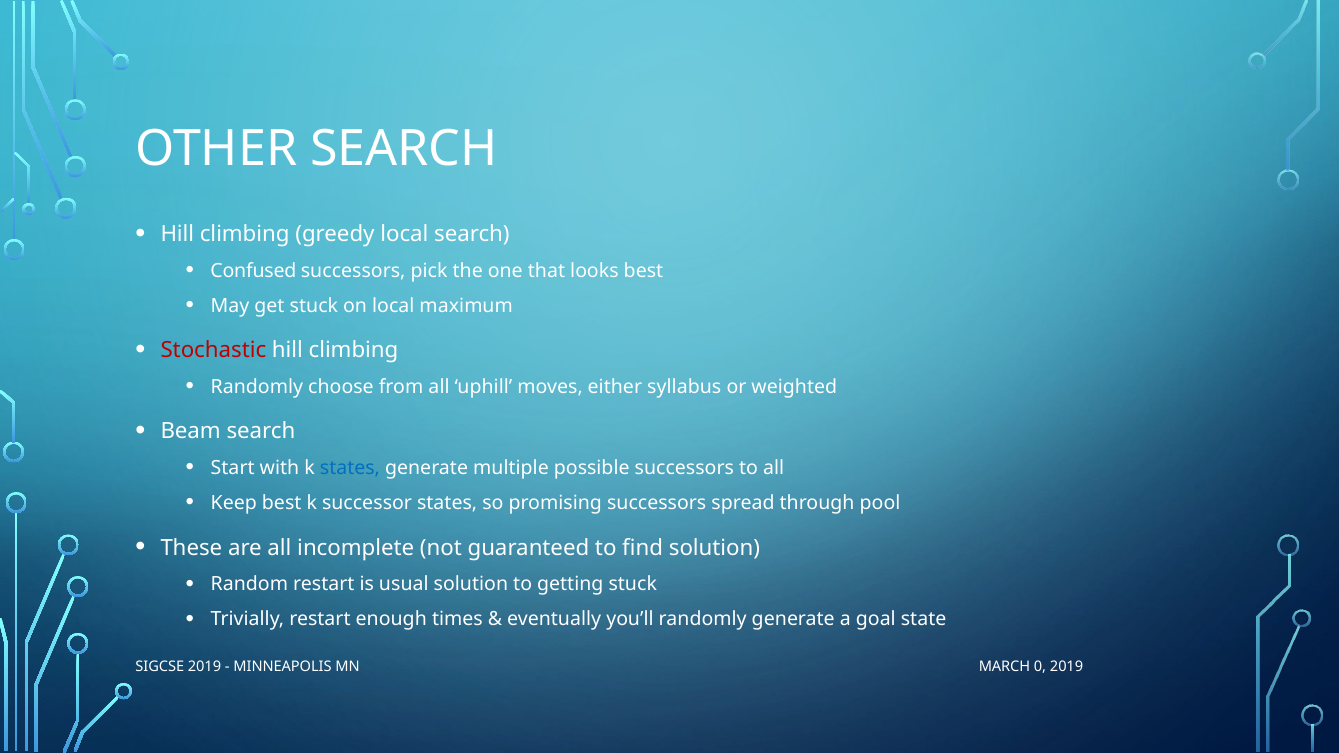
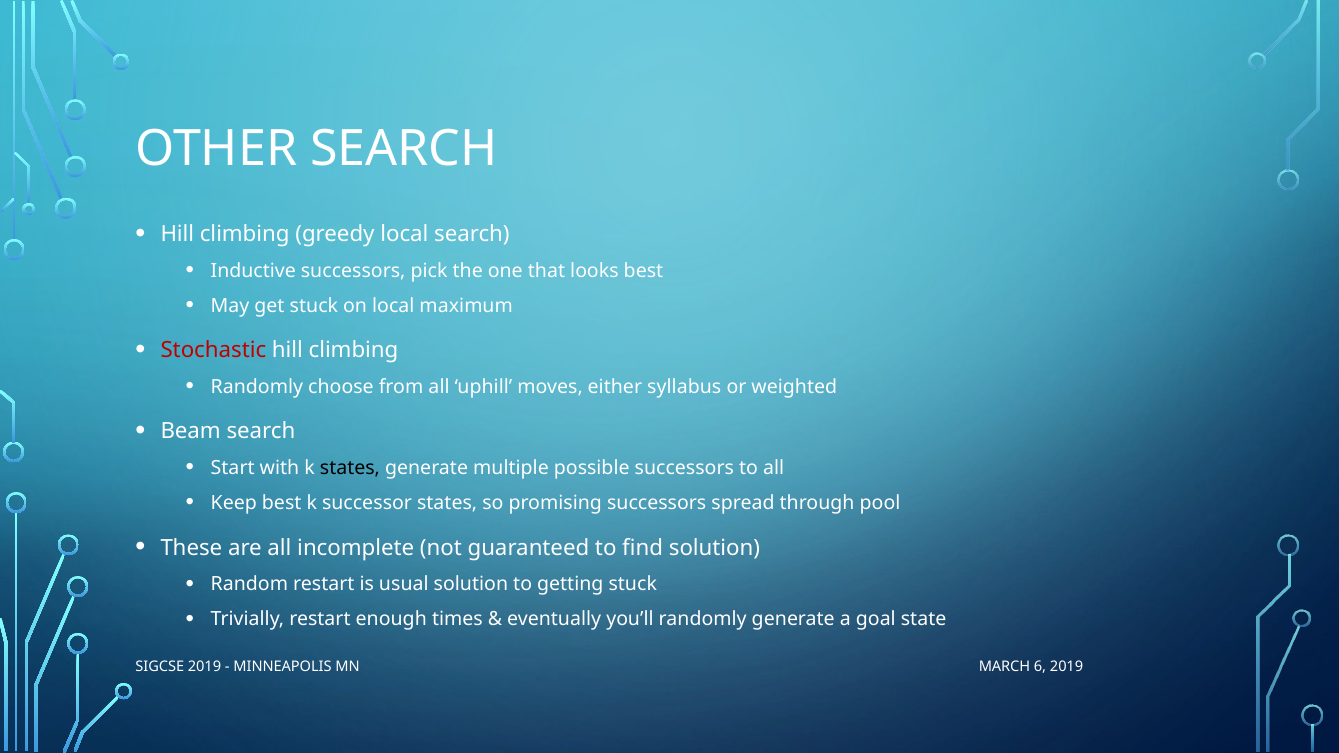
Confused: Confused -> Inductive (253, 271)
states colour: blue -> black (350, 468)
0: 0 -> 6 (1040, 667)
